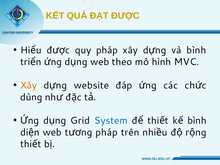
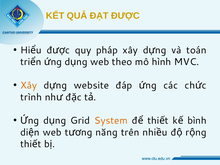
và bình: bình -> toán (196, 50)
dùng: dùng -> trình (31, 97)
System colour: blue -> orange (111, 121)
pháp: pháp -> năng (107, 132)
